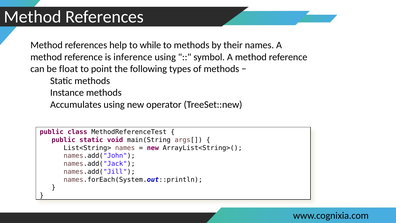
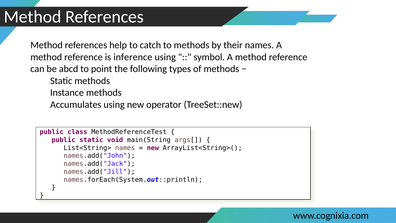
while: while -> catch (150, 45)
float: float -> abcd (69, 69)
